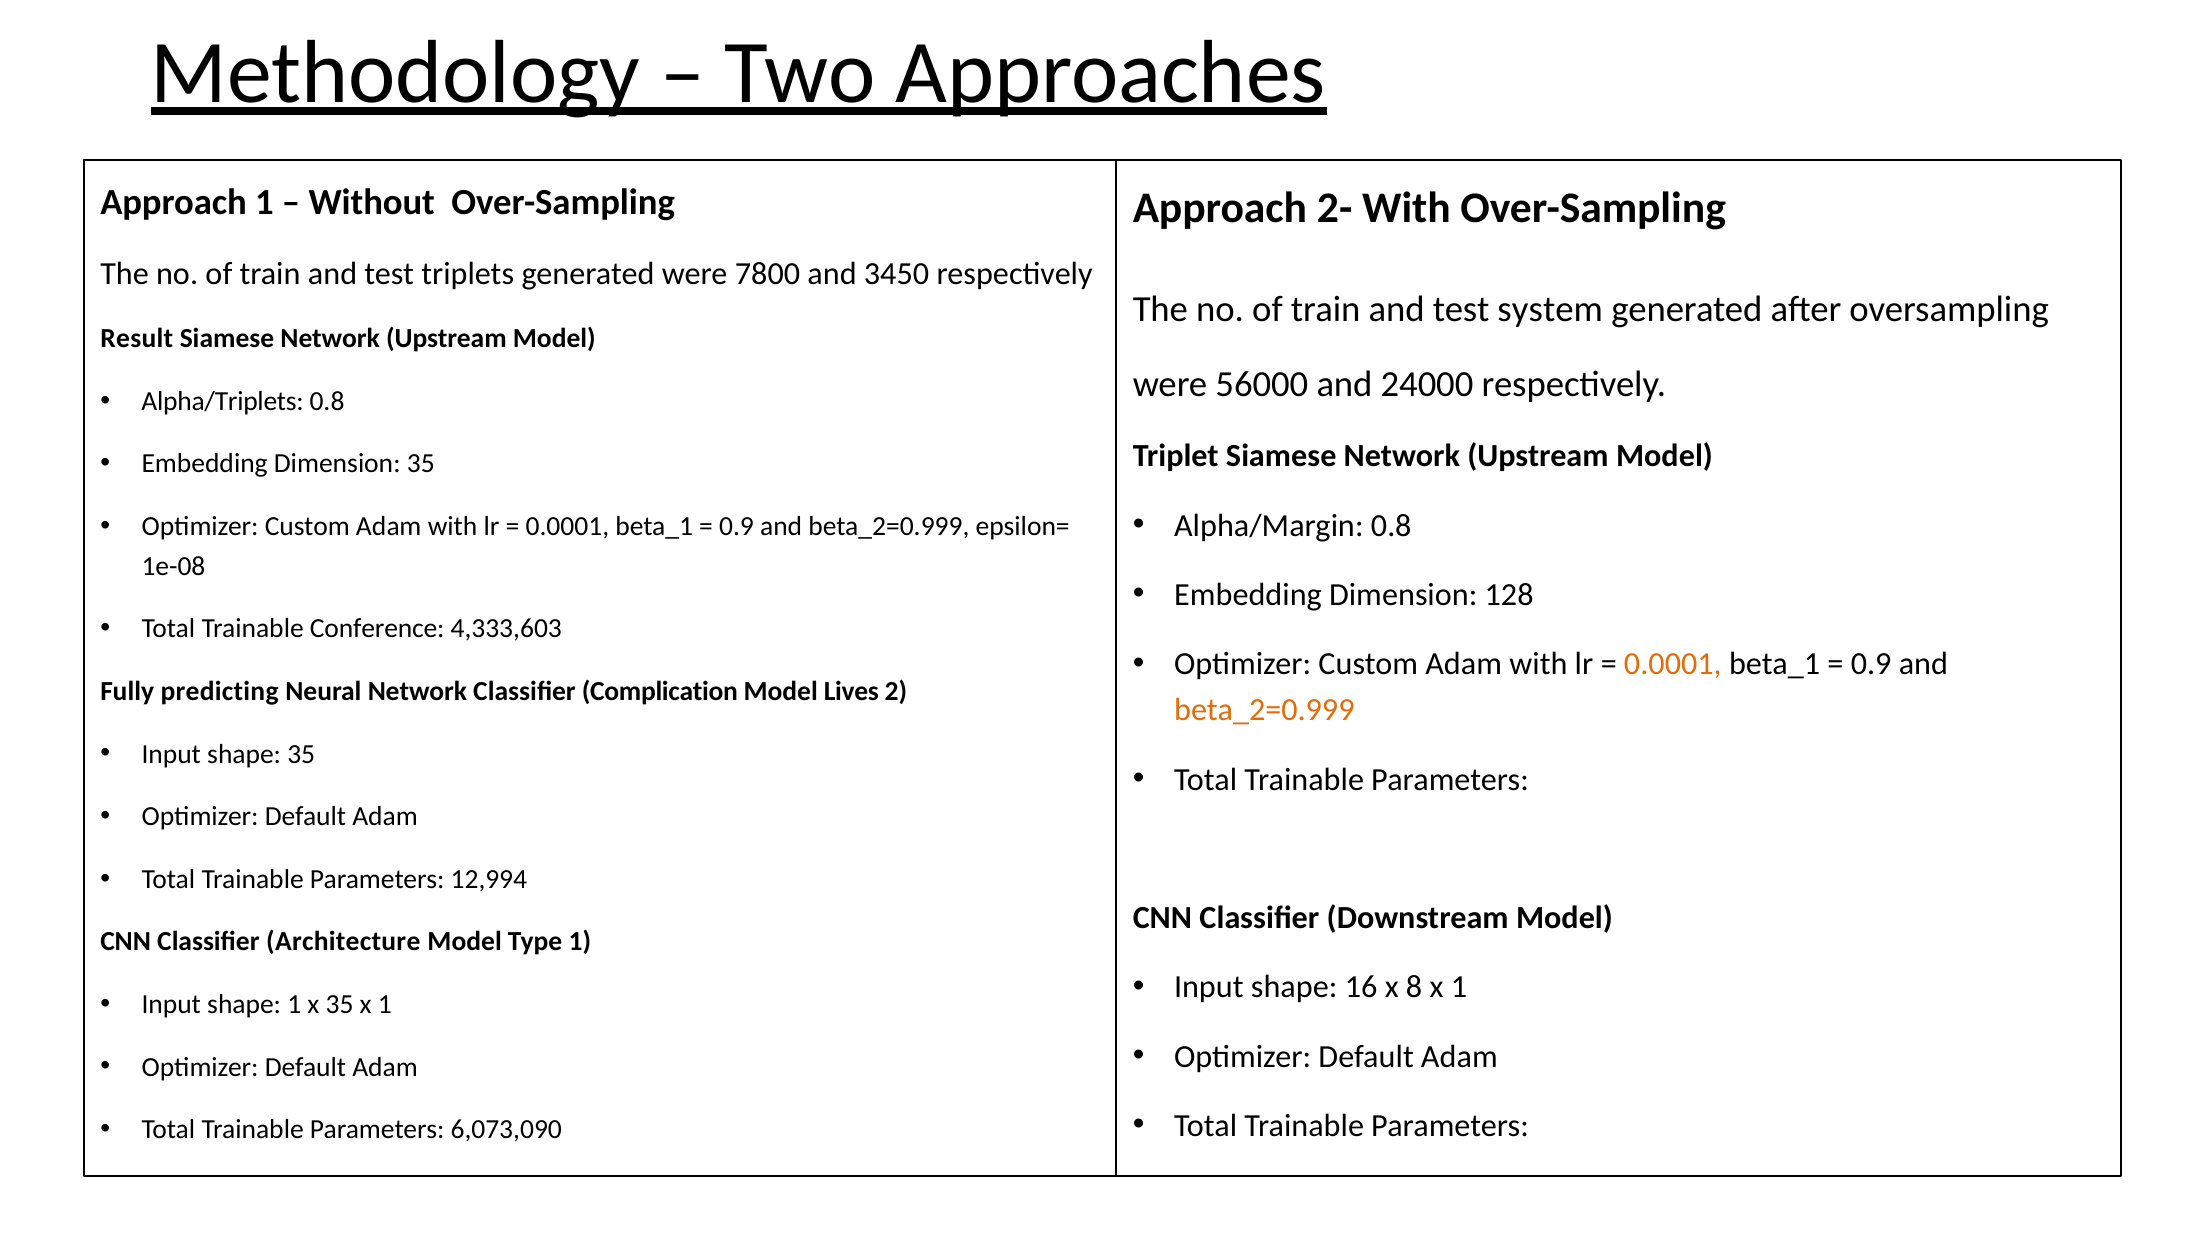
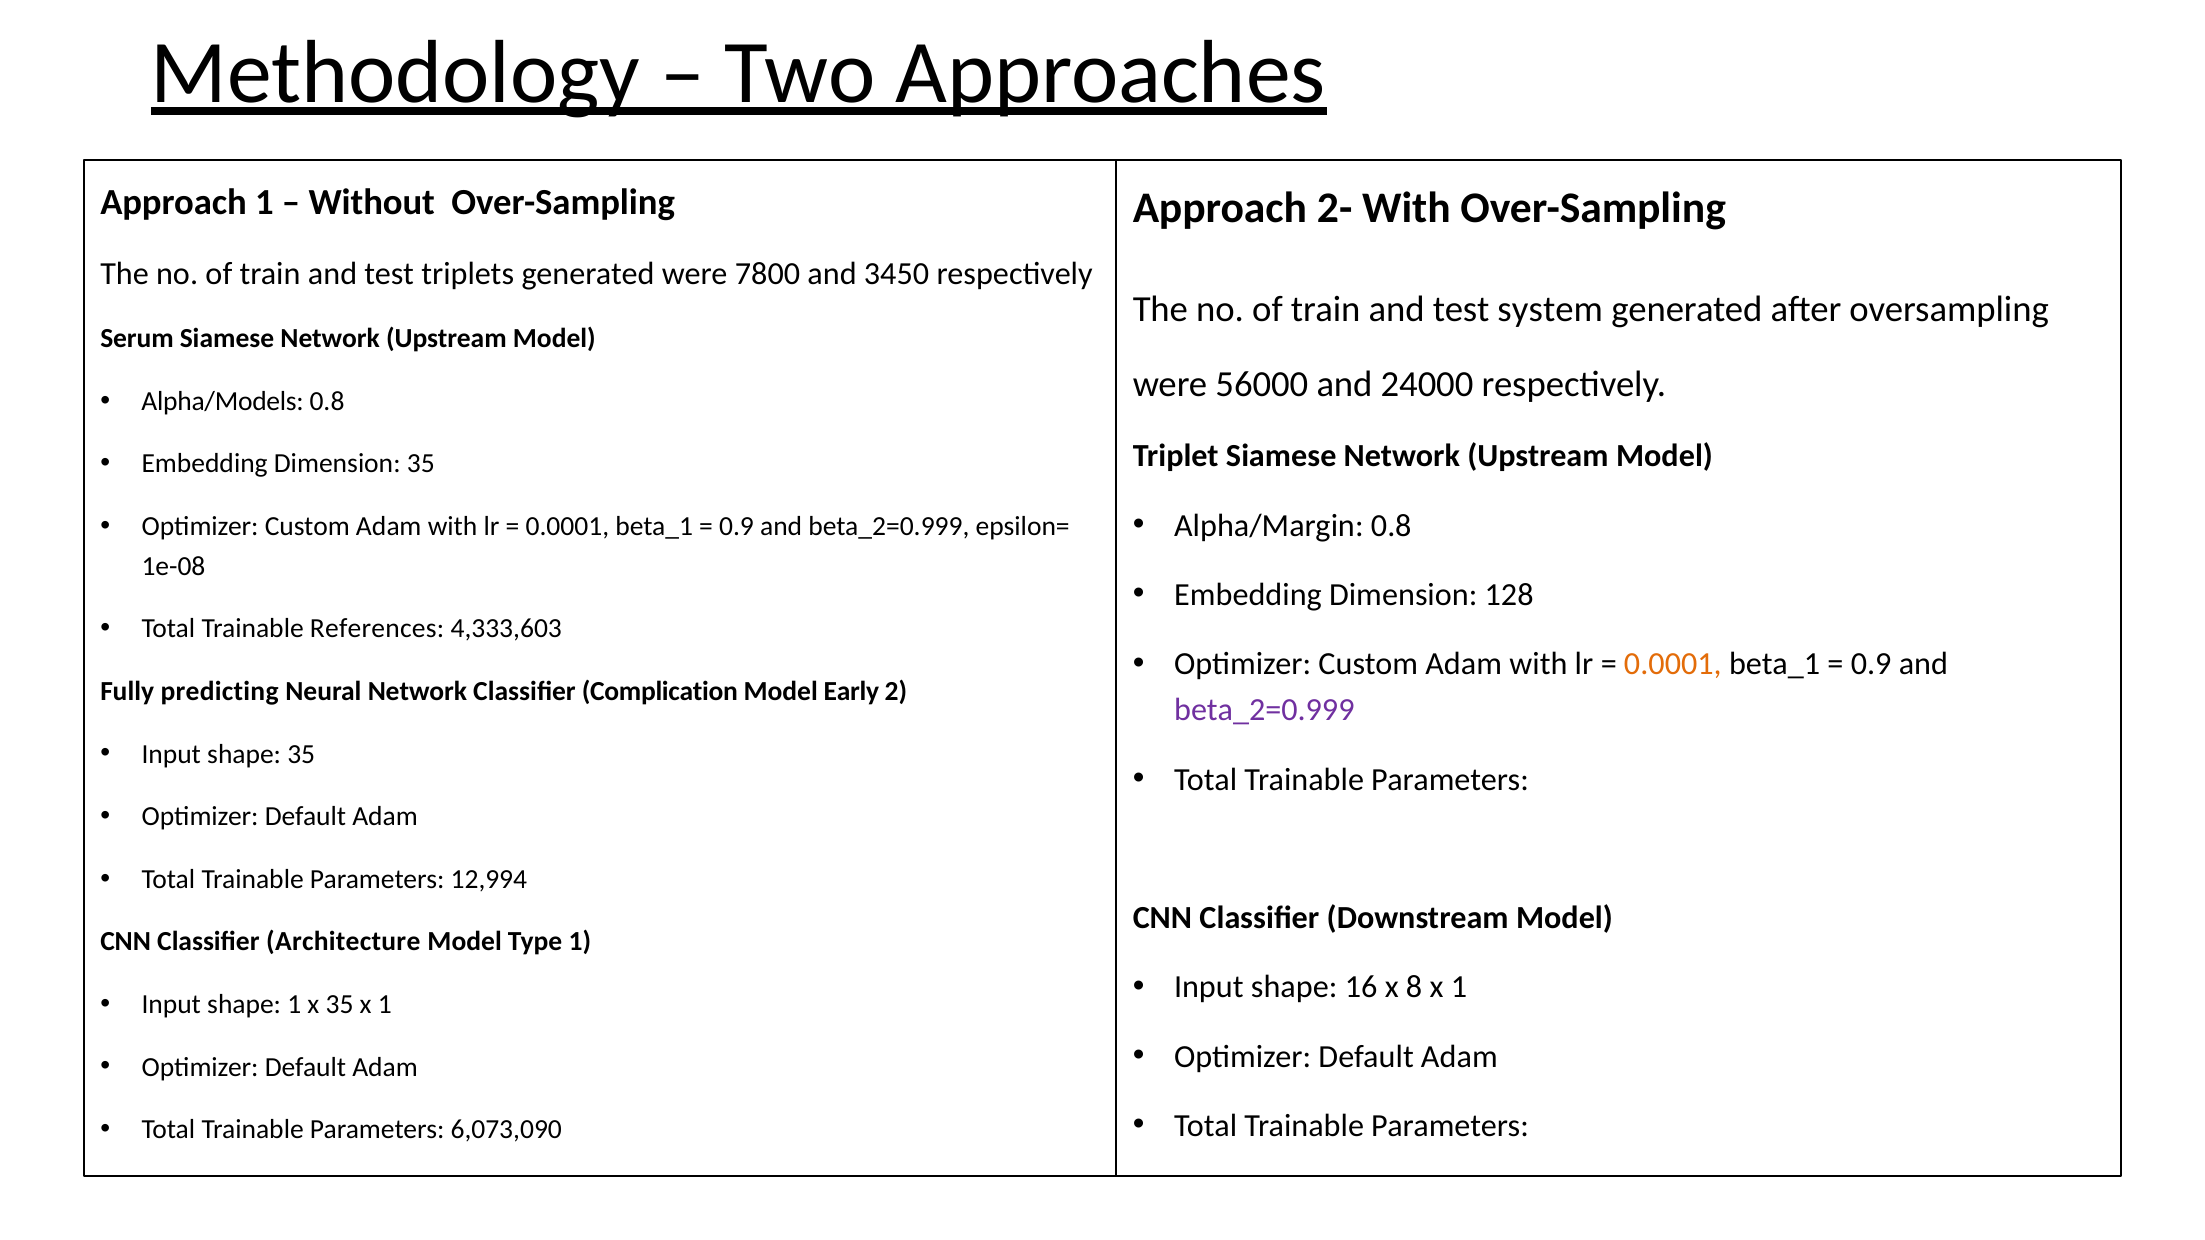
Result: Result -> Serum (137, 339)
Alpha/Triplets: Alpha/Triplets -> Alpha/Models (223, 401)
Conference: Conference -> References (377, 629)
Lives: Lives -> Early (851, 692)
beta_2=0.999 colour: orange -> purple (1264, 710)
